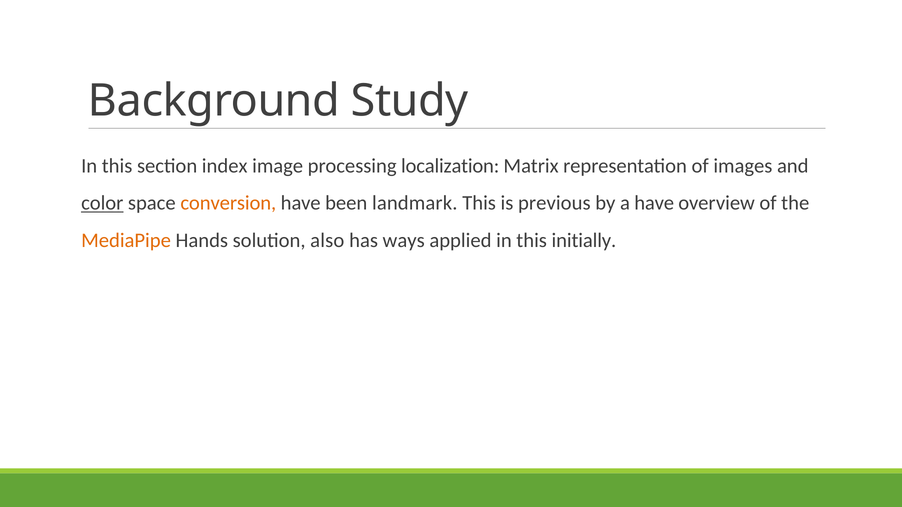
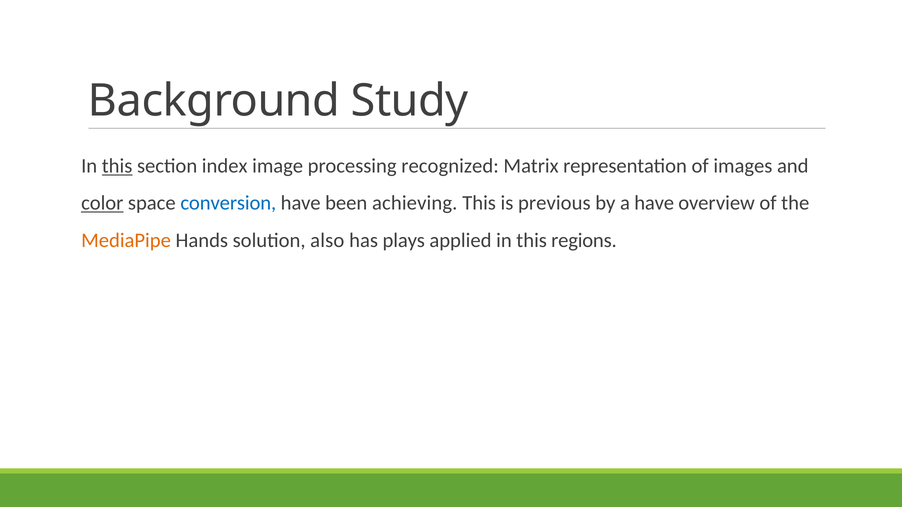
this underline: none -> present (117, 166)
localization: localization -> recognized (450, 166)
conversion colour: orange -> blue (228, 203)
landmark: landmark -> achieving (415, 203)
ways: ways -> plays (404, 240)
initially: initially -> regions (584, 240)
